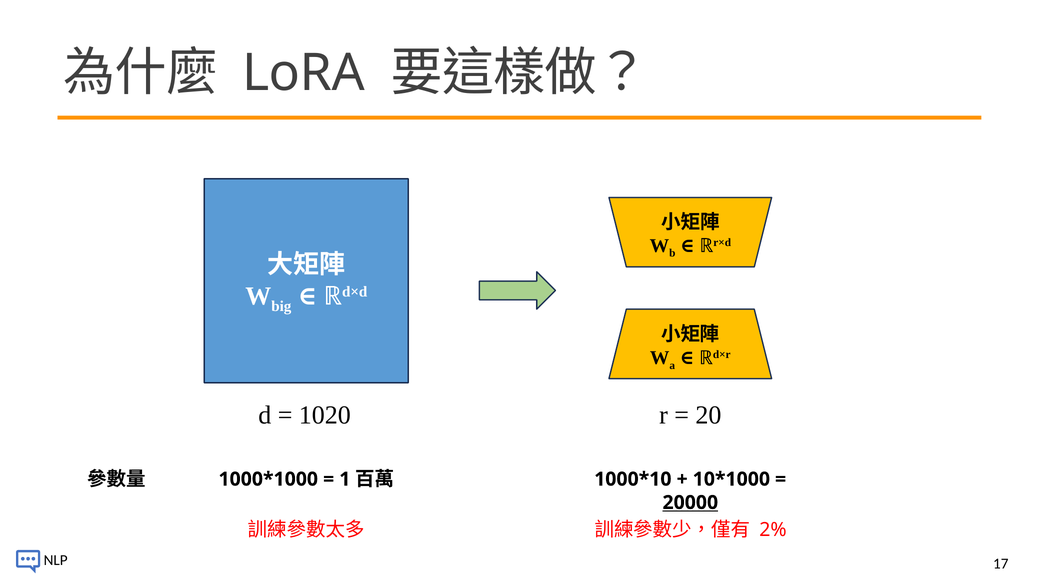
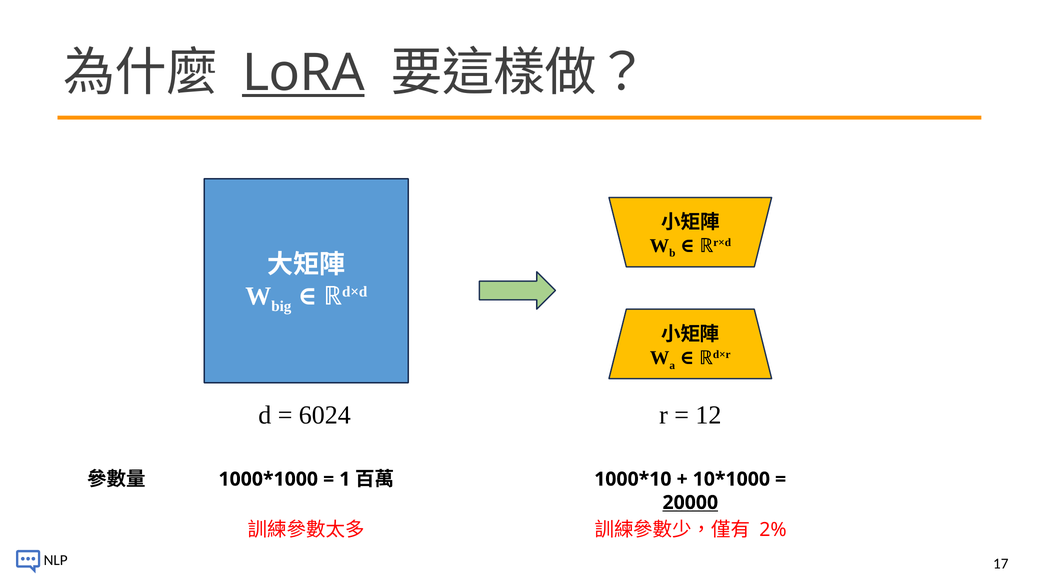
LoRA underline: none -> present (304, 73)
1020: 1020 -> 6024 (325, 415)
20: 20 -> 12 (708, 415)
